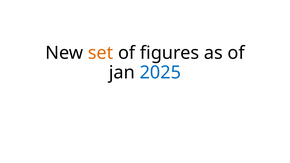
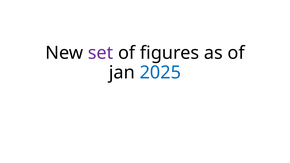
set colour: orange -> purple (101, 53)
